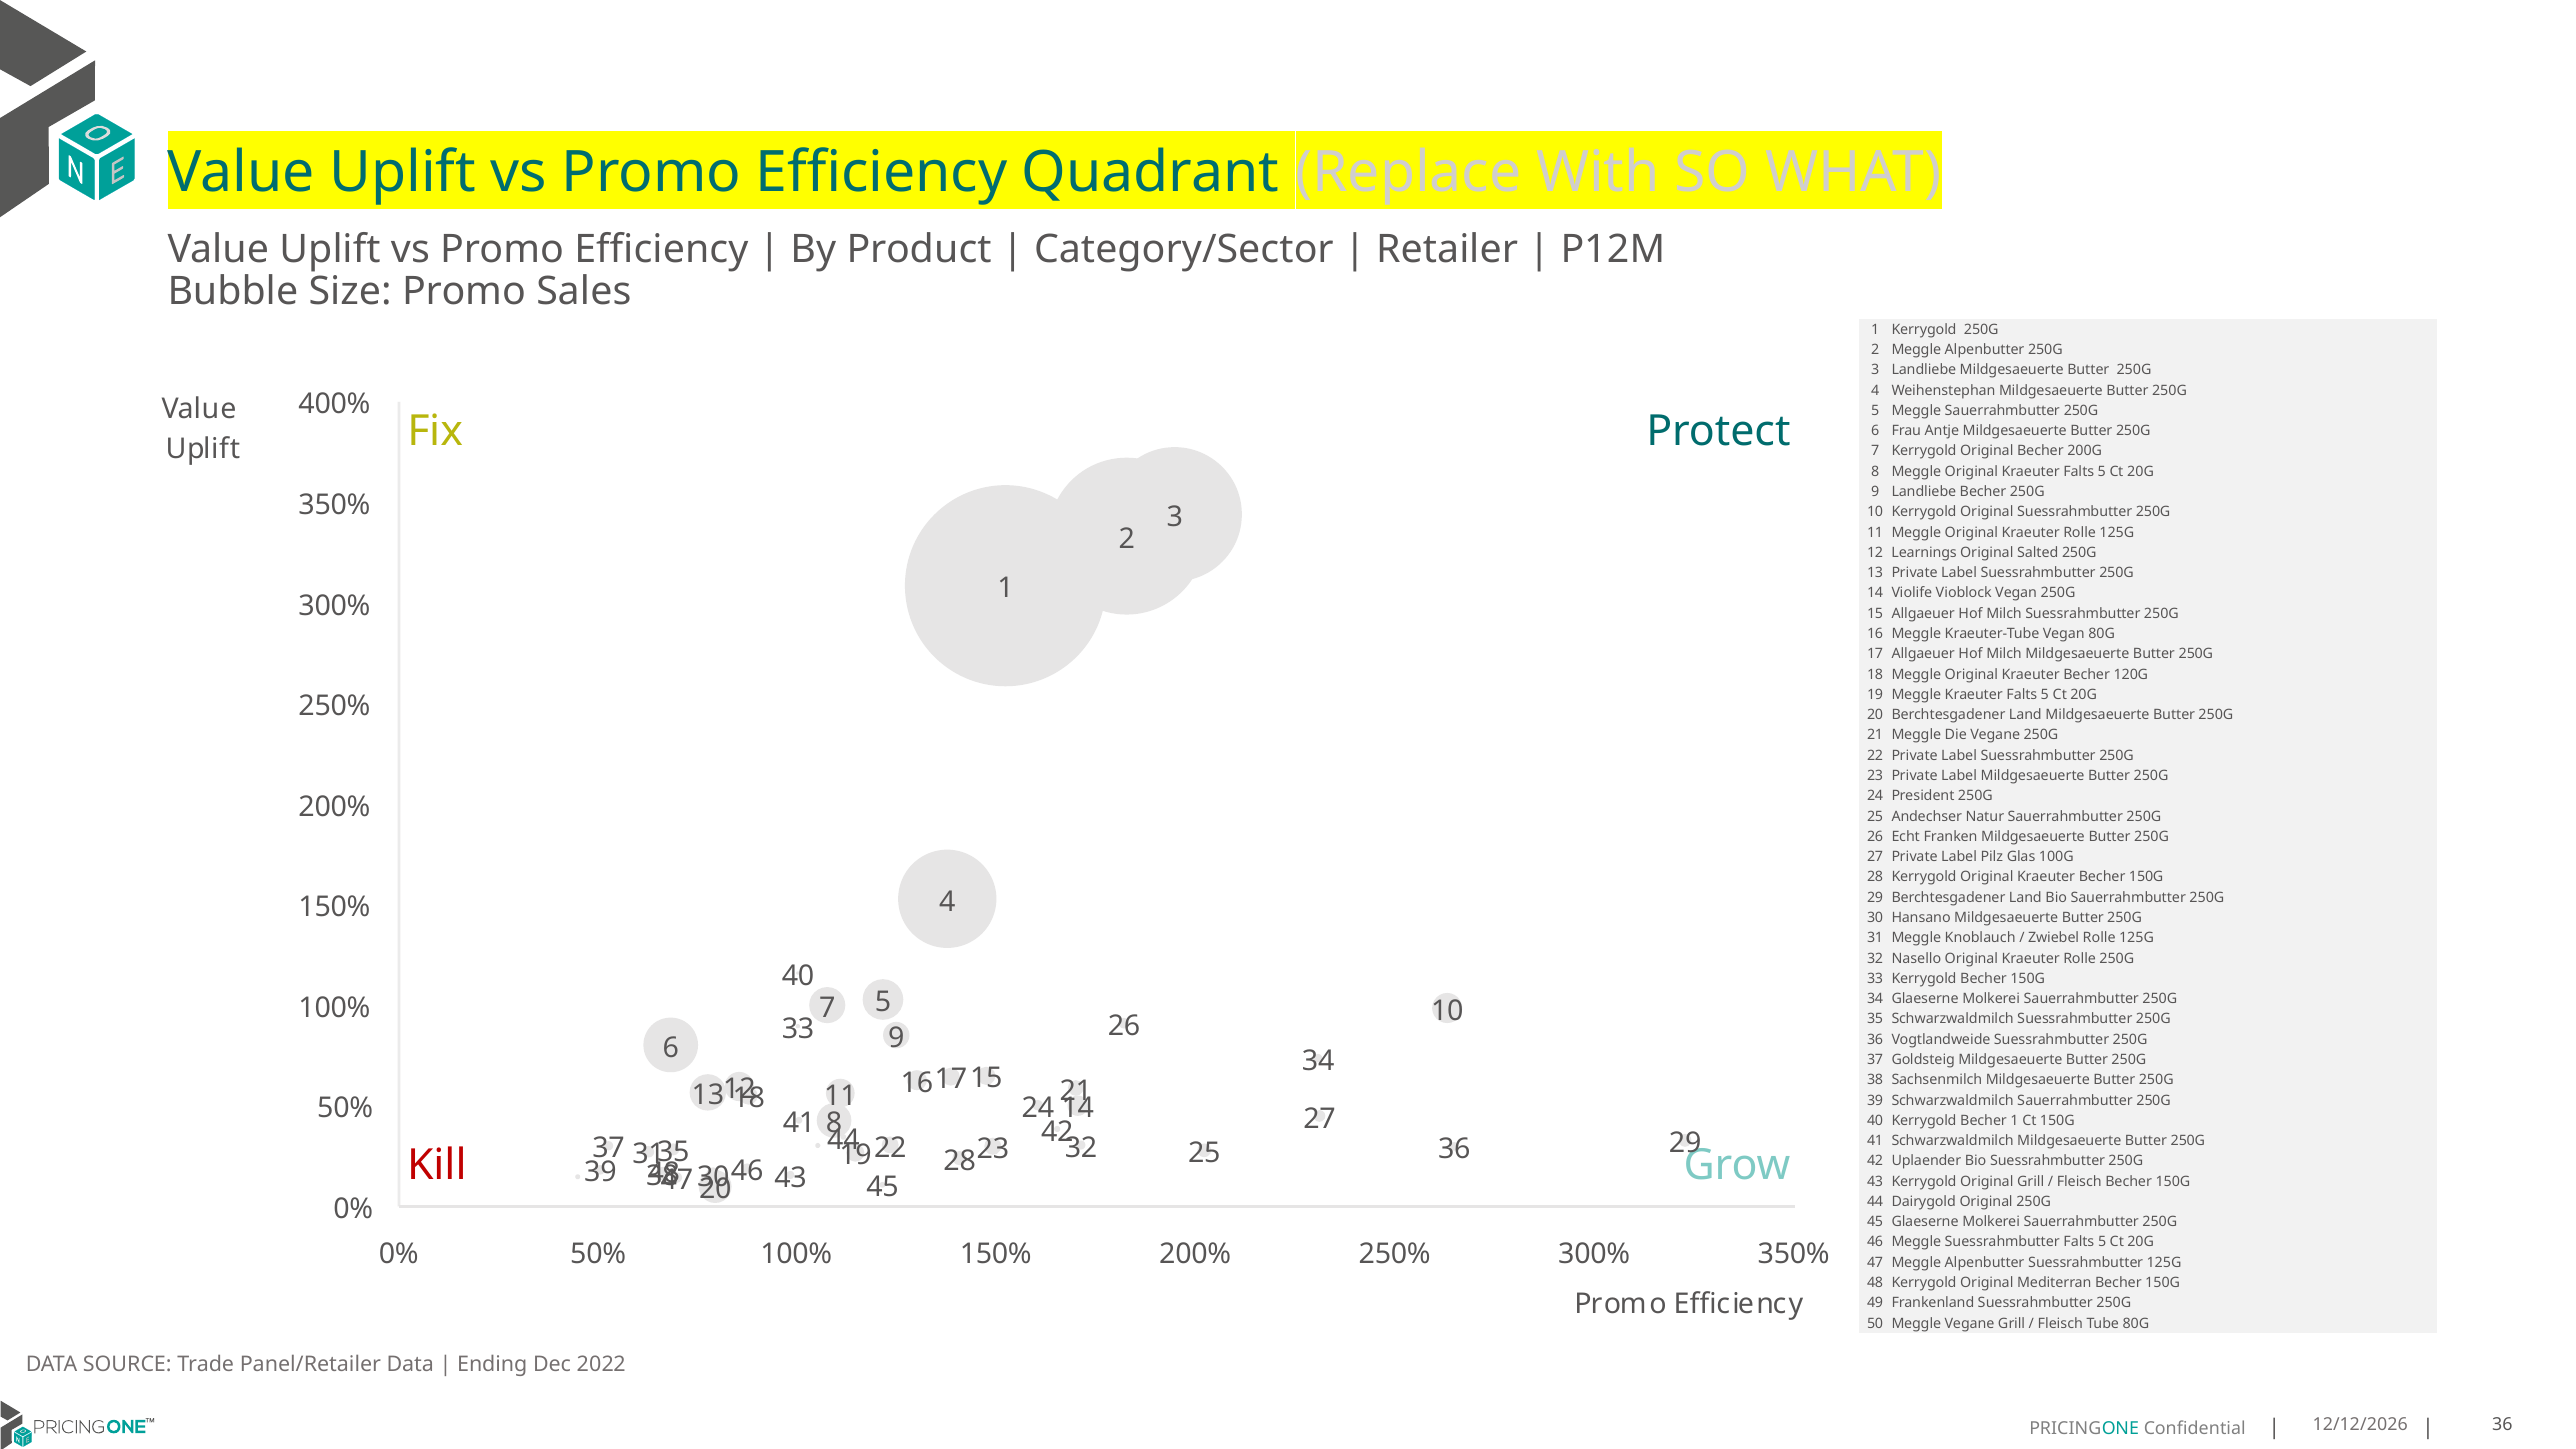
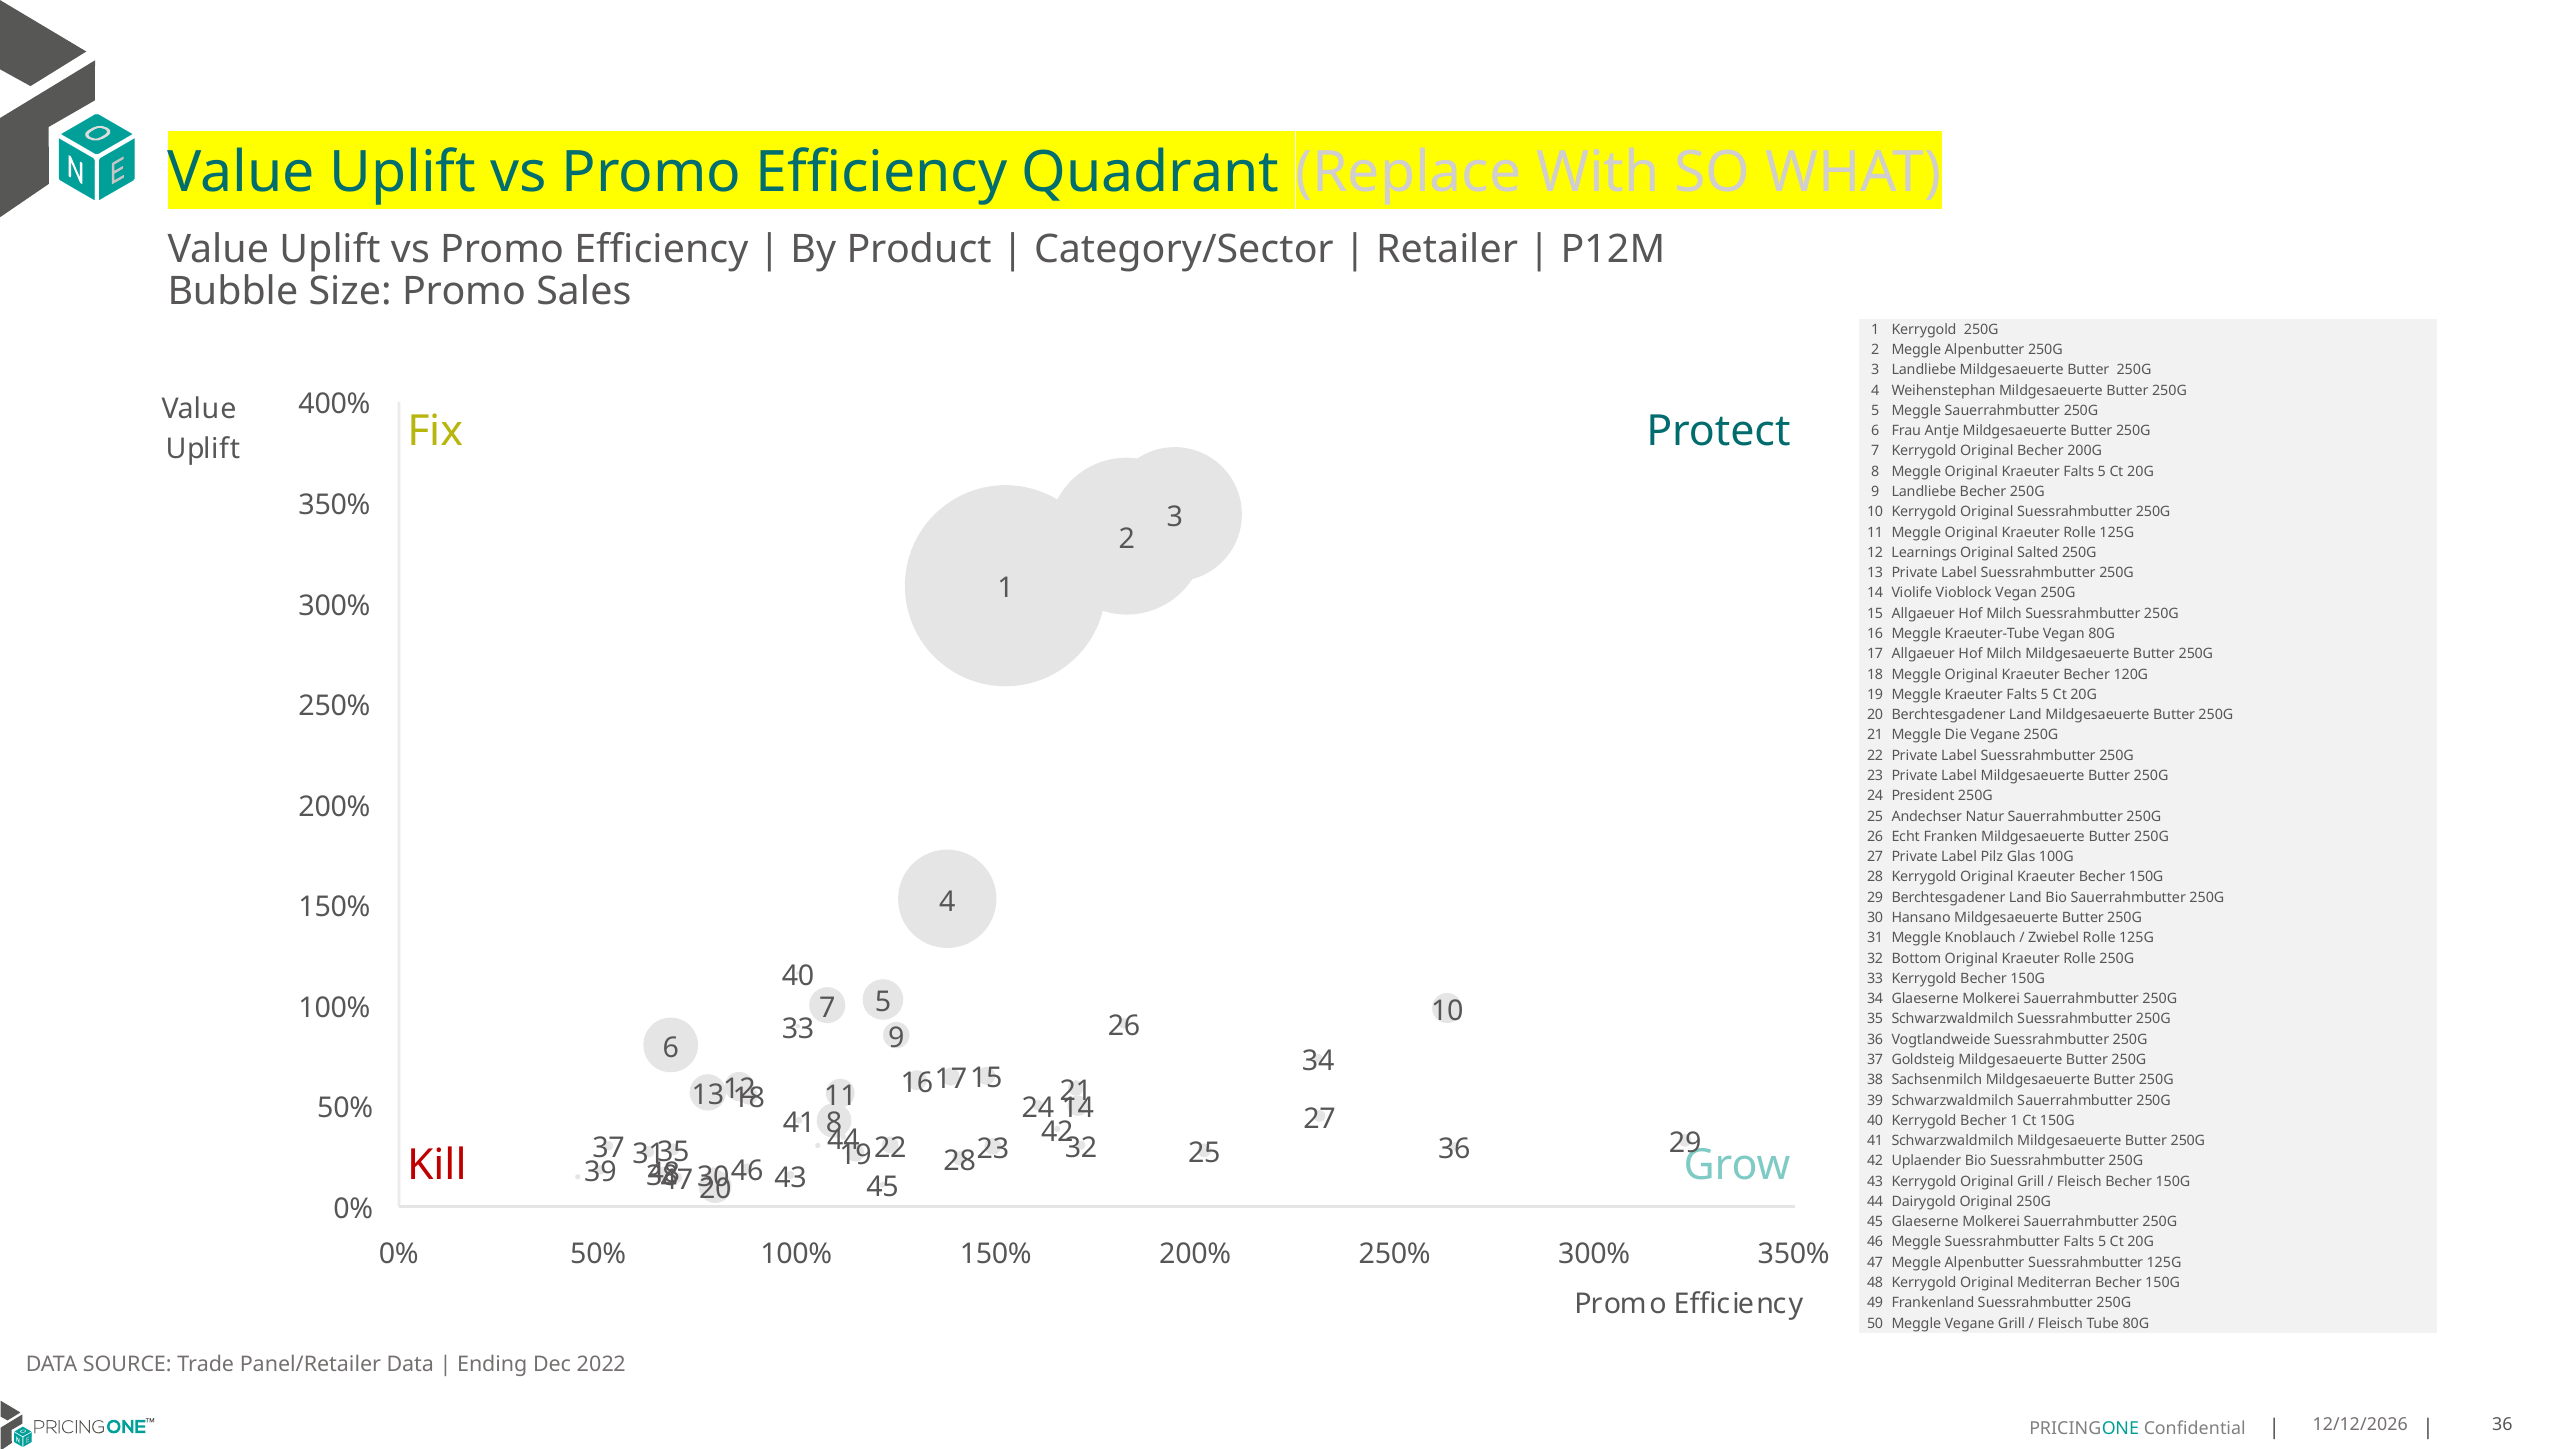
Nasello: Nasello -> Bottom (1916, 958)
